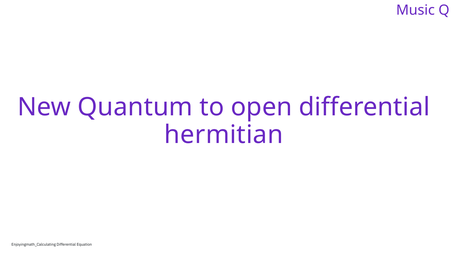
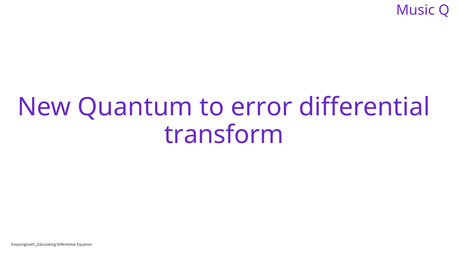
open: open -> error (262, 107)
hermitian: hermitian -> transform (224, 135)
